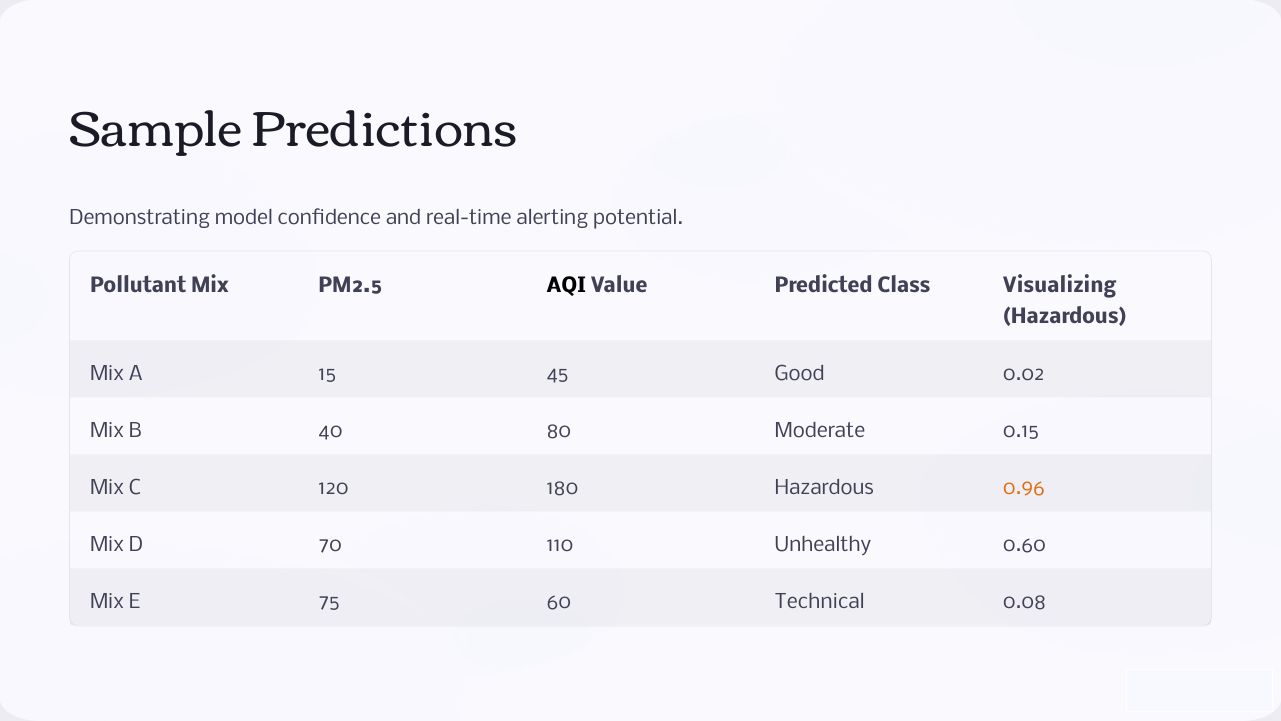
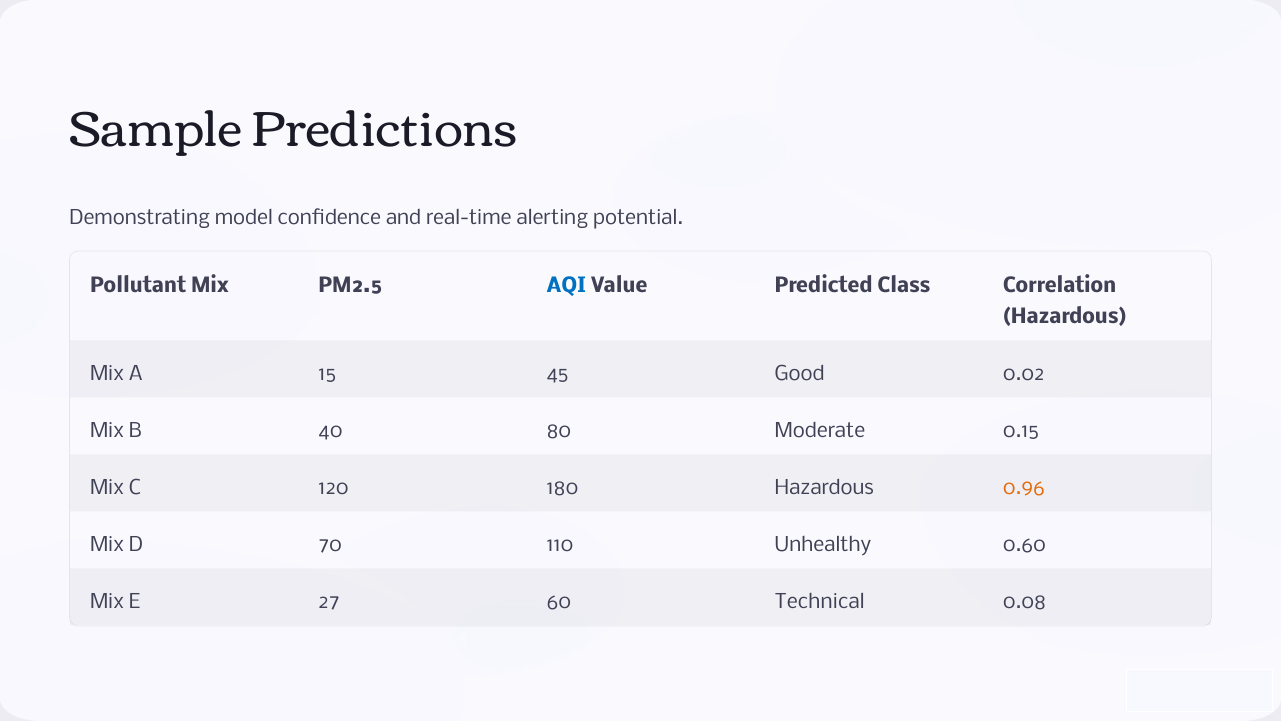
AQI colour: black -> blue (566, 285)
Visualizing: Visualizing -> Correlation (1060, 285)
75: 75 -> 27 (329, 602)
